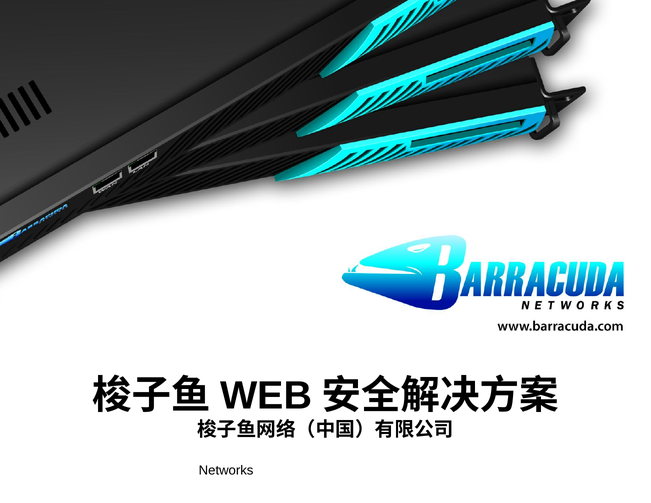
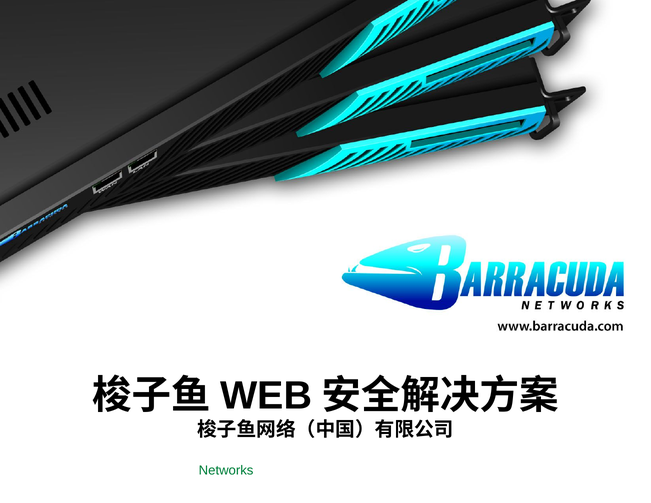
Networks colour: black -> green (226, 470)
